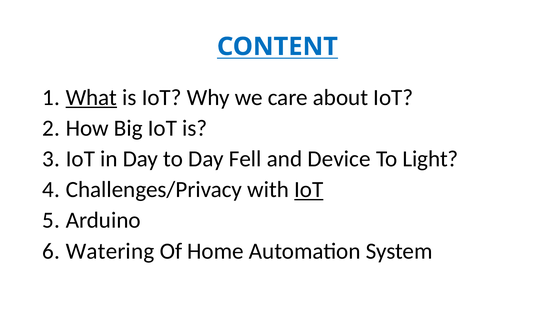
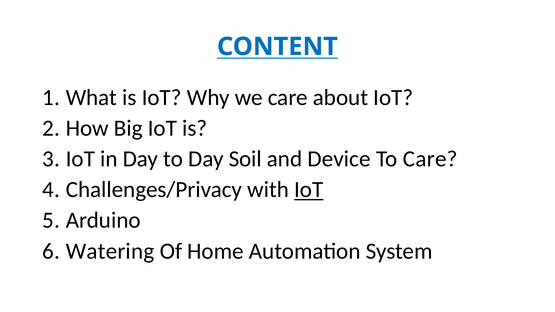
What underline: present -> none (91, 98)
Fell: Fell -> Soil (245, 159)
To Light: Light -> Care (430, 159)
